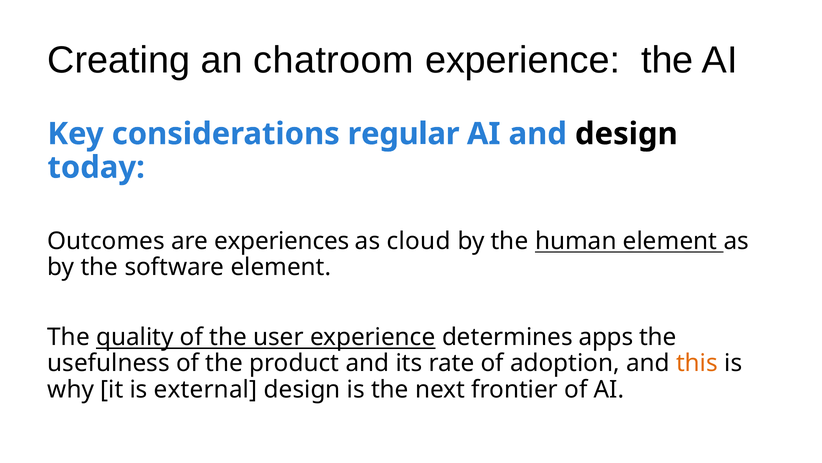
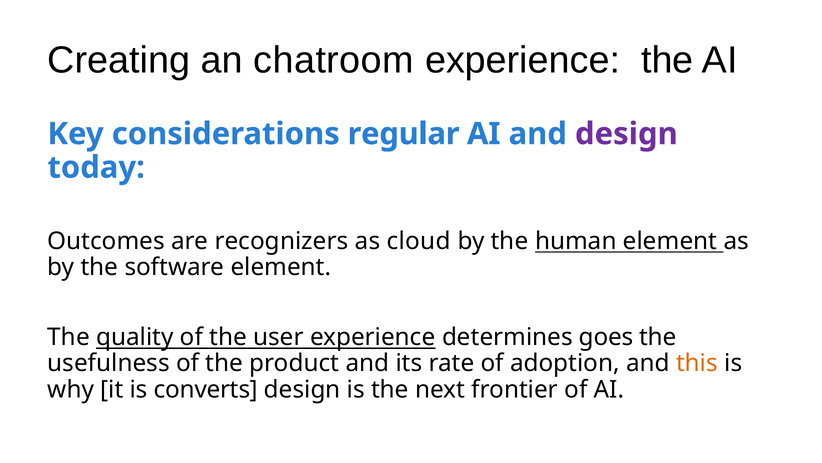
design colour: black -> purple (626, 134)
experiences: experiences -> recognizers (282, 241)
apps: apps -> goes (606, 337)
external: external -> converts (206, 389)
